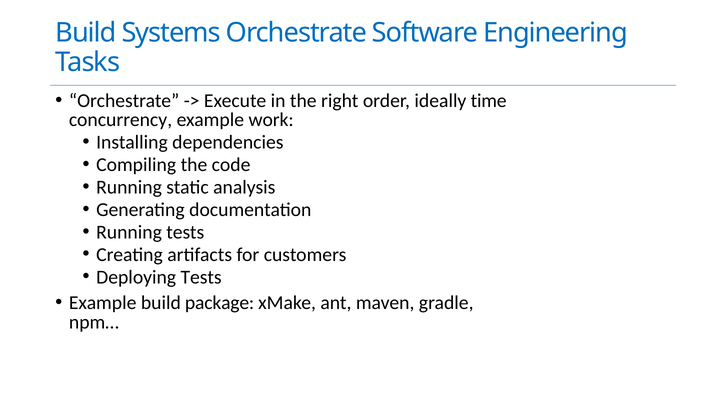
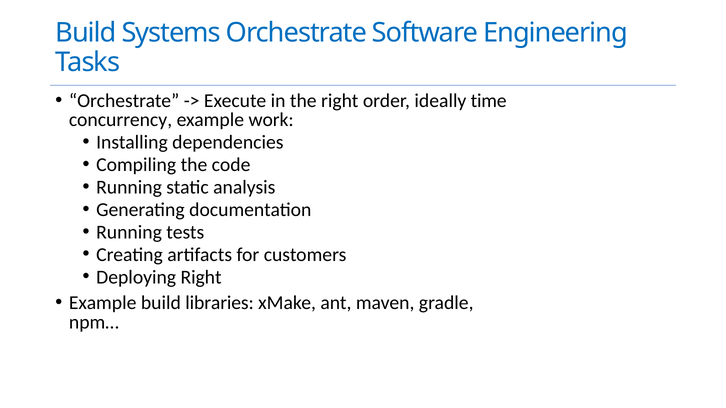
Deploying Tests: Tests -> Right (201, 277)
package: package -> libraries (220, 303)
